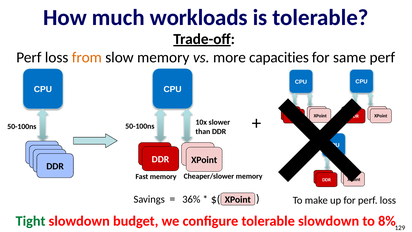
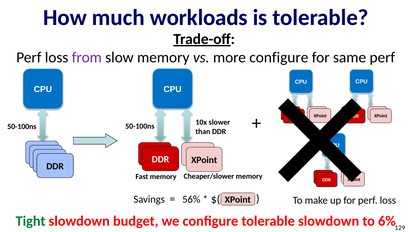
from colour: orange -> purple (87, 57)
more capacities: capacities -> configure (279, 57)
36%: 36% -> 56% (191, 199)
8%: 8% -> 6% (387, 221)
